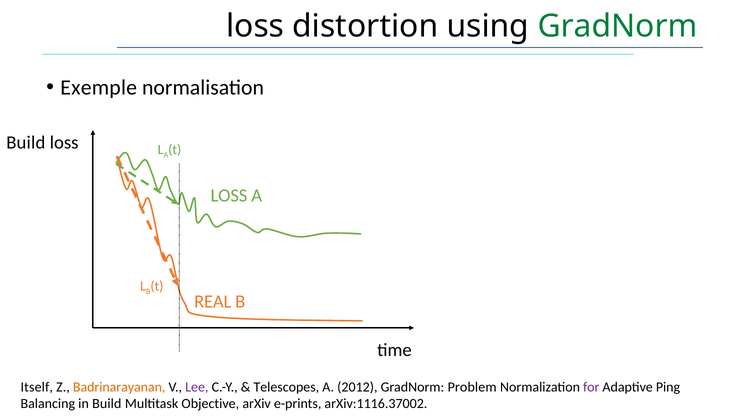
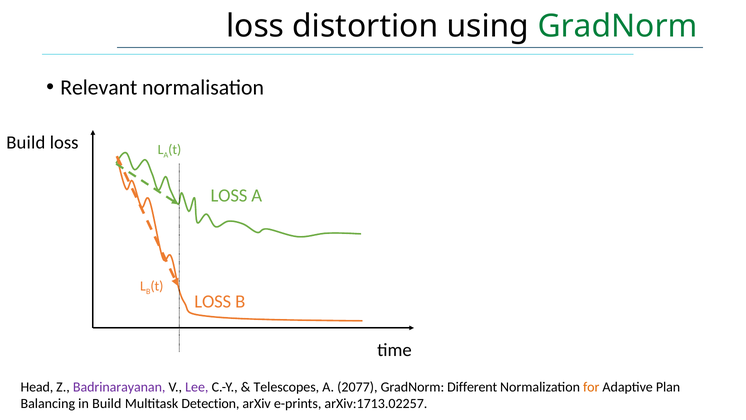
Exemple: Exemple -> Relevant (99, 87)
REAL: REAL -> LOSS (213, 301)
Itself: Itself -> Head (37, 387)
Badrinarayanan colour: orange -> purple (119, 387)
2012: 2012 -> 2077 (357, 387)
Problem: Problem -> Different (472, 387)
for colour: purple -> orange (591, 387)
Ping: Ping -> Plan (668, 387)
Objective: Objective -> Detection (210, 403)
arXiv:1116.37002: arXiv:1116.37002 -> arXiv:1713.02257 (376, 403)
